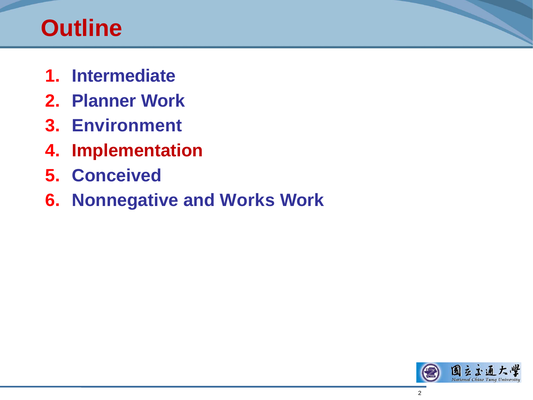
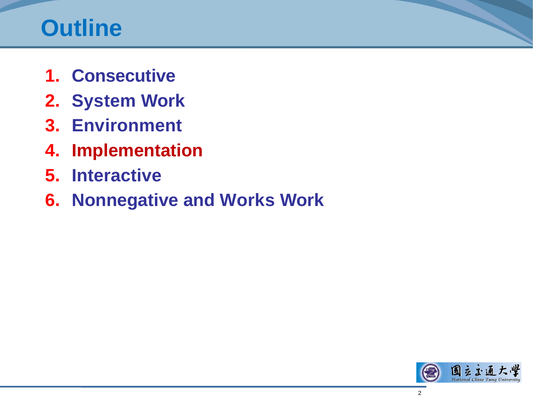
Outline colour: red -> blue (82, 28)
Intermediate: Intermediate -> Consecutive (124, 76)
Planner: Planner -> System (104, 101)
Conceived: Conceived -> Interactive (117, 175)
